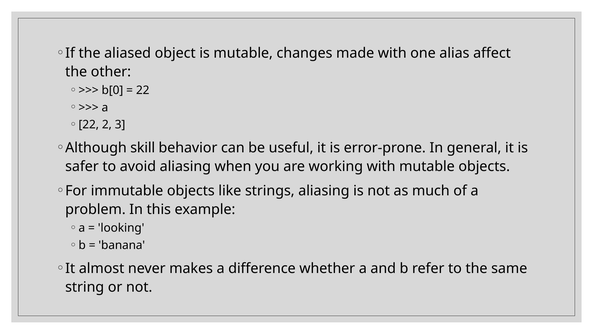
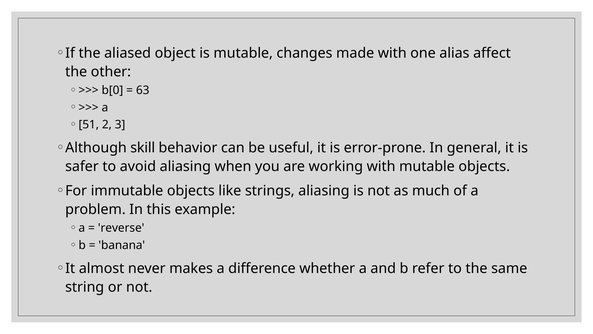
22: 22 -> 63 (143, 90)
22: 22 -> 51 (89, 125)
looking: looking -> reverse (121, 228)
